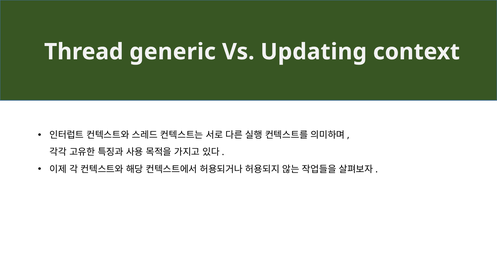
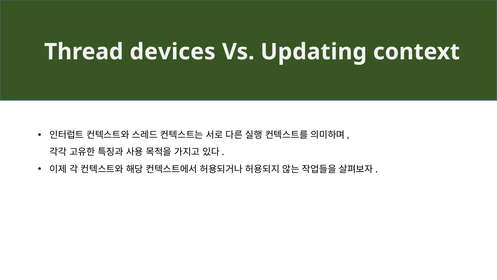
generic: generic -> devices (173, 52)
